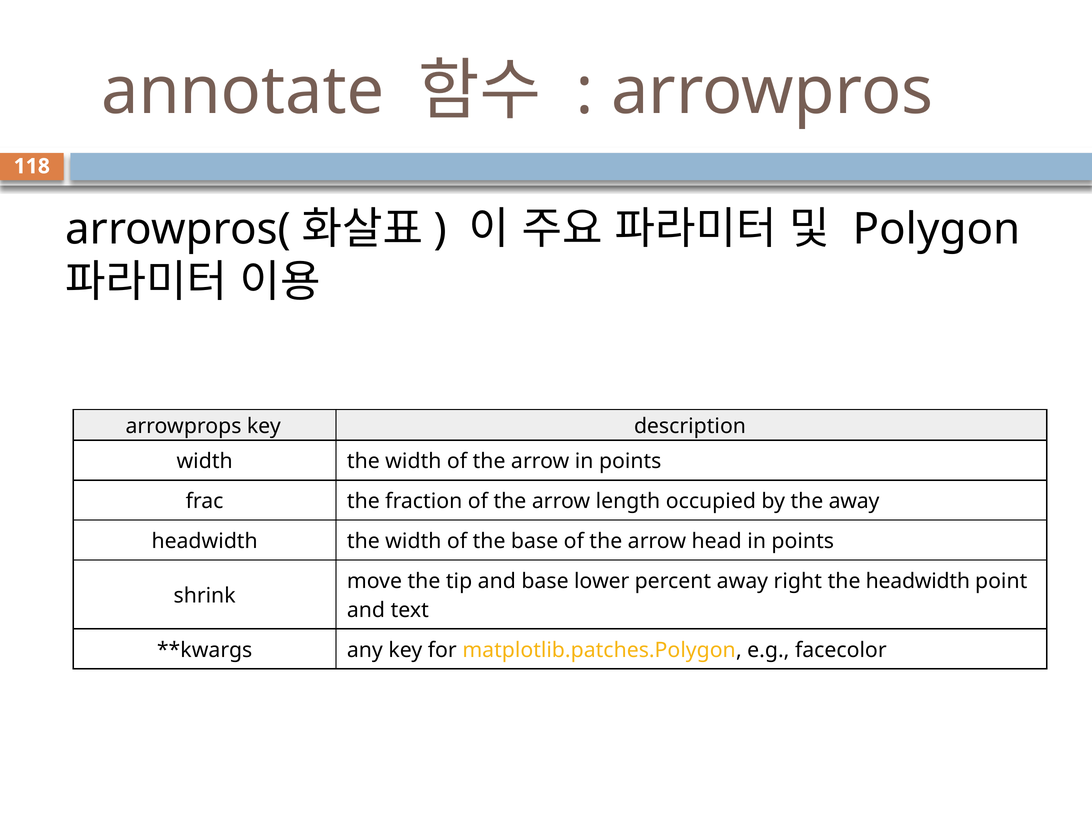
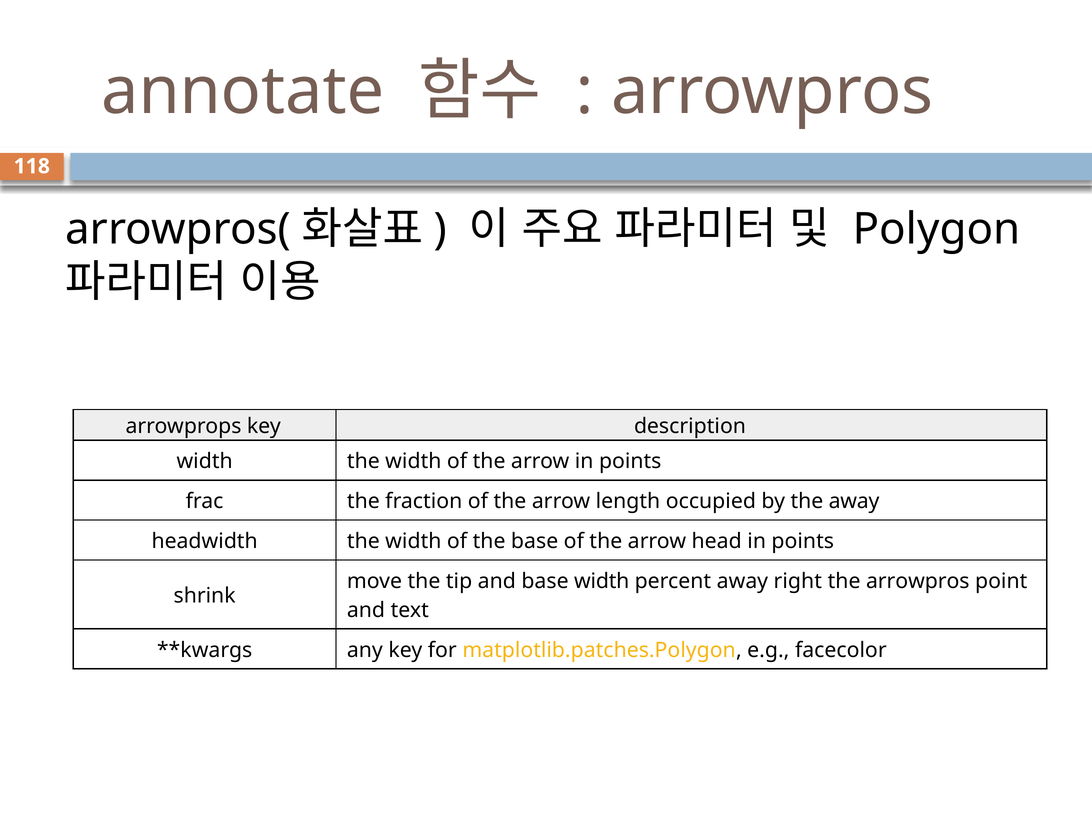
base lower: lower -> width (602, 581)
the headwidth: headwidth -> arrowpros (918, 581)
